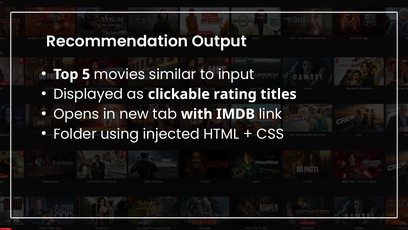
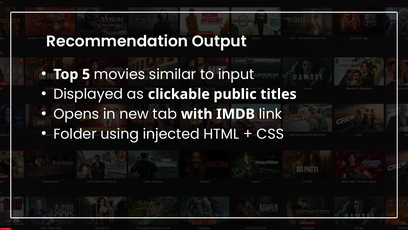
rating: rating -> public (235, 94)
